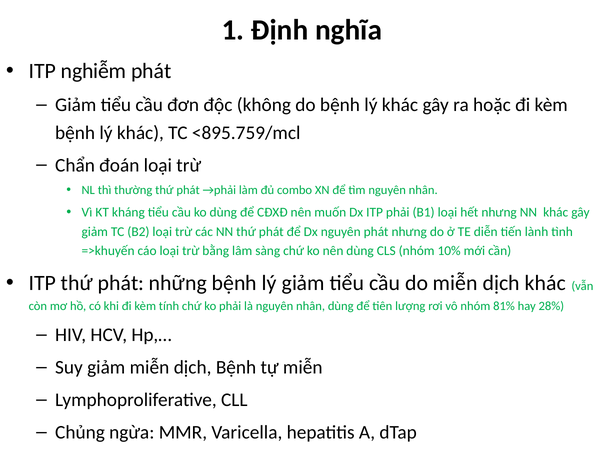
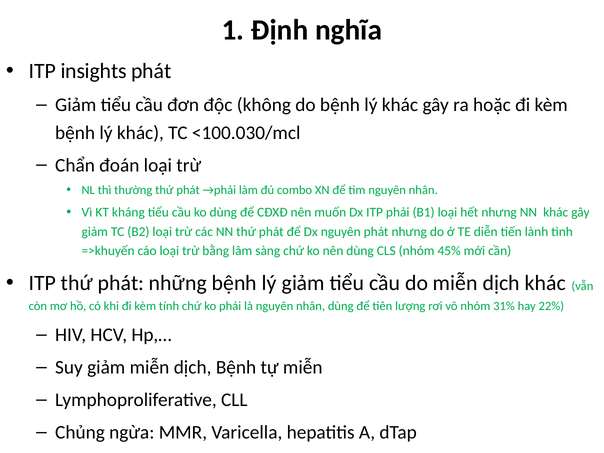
nghiễm: nghiễm -> insights (94, 71)
<895.759/mcl: <895.759/mcl -> <100.030/mcl (246, 133)
10%: 10% -> 45% (449, 251)
81%: 81% -> 31% (504, 306)
28%: 28% -> 22% (551, 306)
